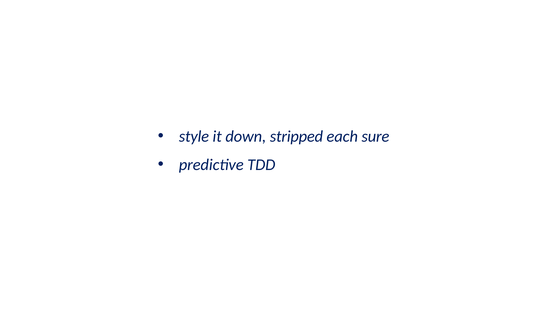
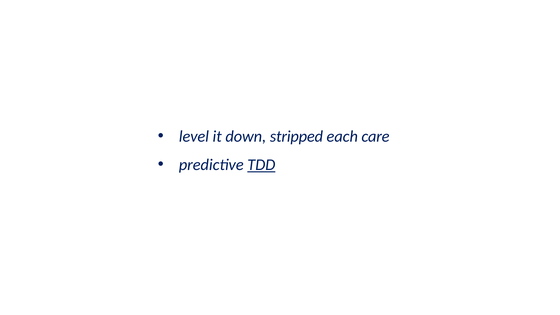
style: style -> level (194, 136)
sure: sure -> care (375, 136)
TDD underline: none -> present (261, 165)
